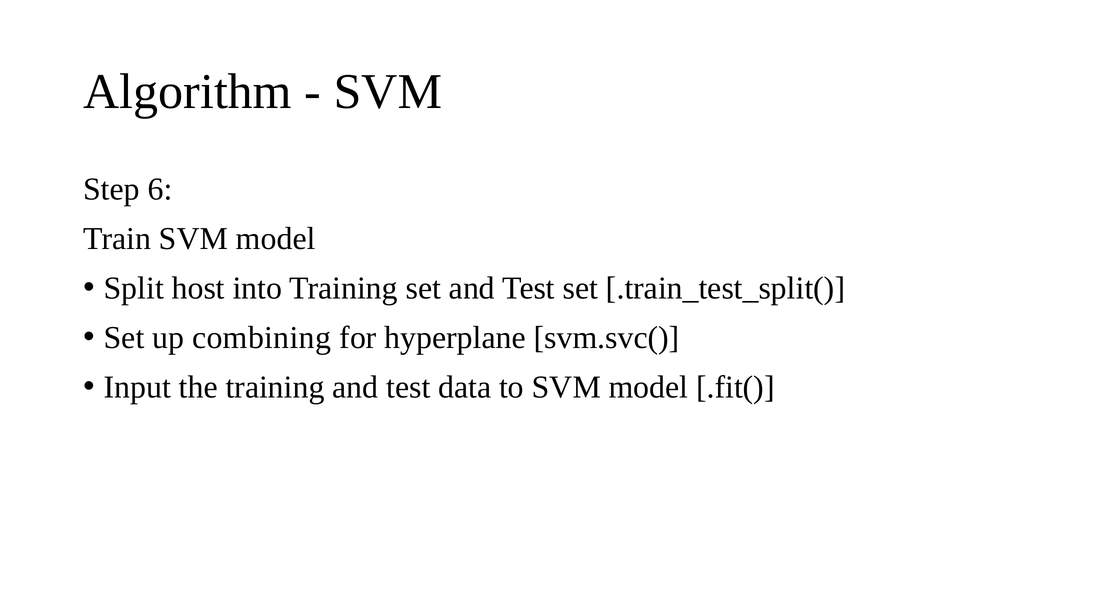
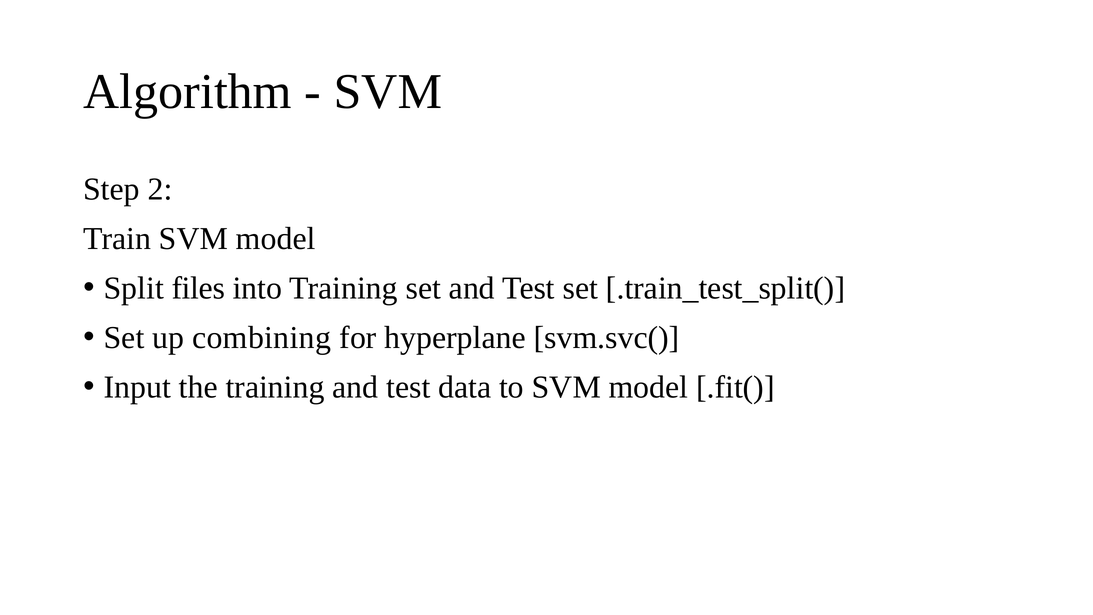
6: 6 -> 2 (160, 189)
host: host -> files (198, 288)
